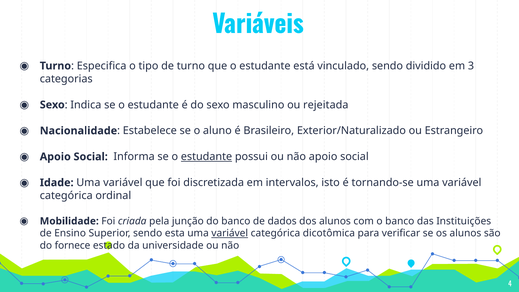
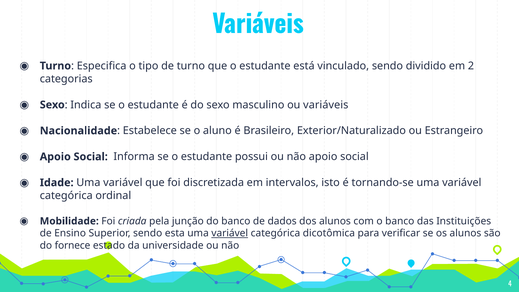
3: 3 -> 2 (471, 66)
ou rejeitada: rejeitada -> variáveis (326, 105)
estudante underline: present -> none (206, 157)
